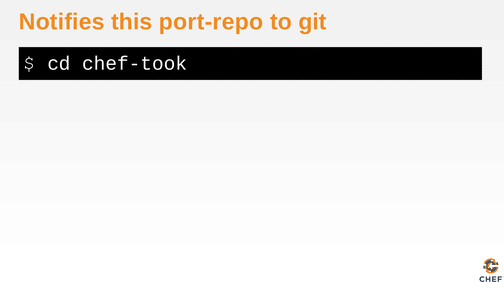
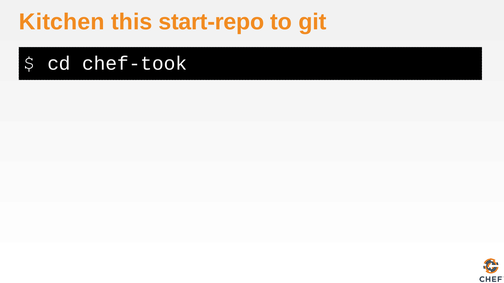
Notifies: Notifies -> Kitchen (62, 22)
port-repo: port-repo -> start-repo (211, 22)
